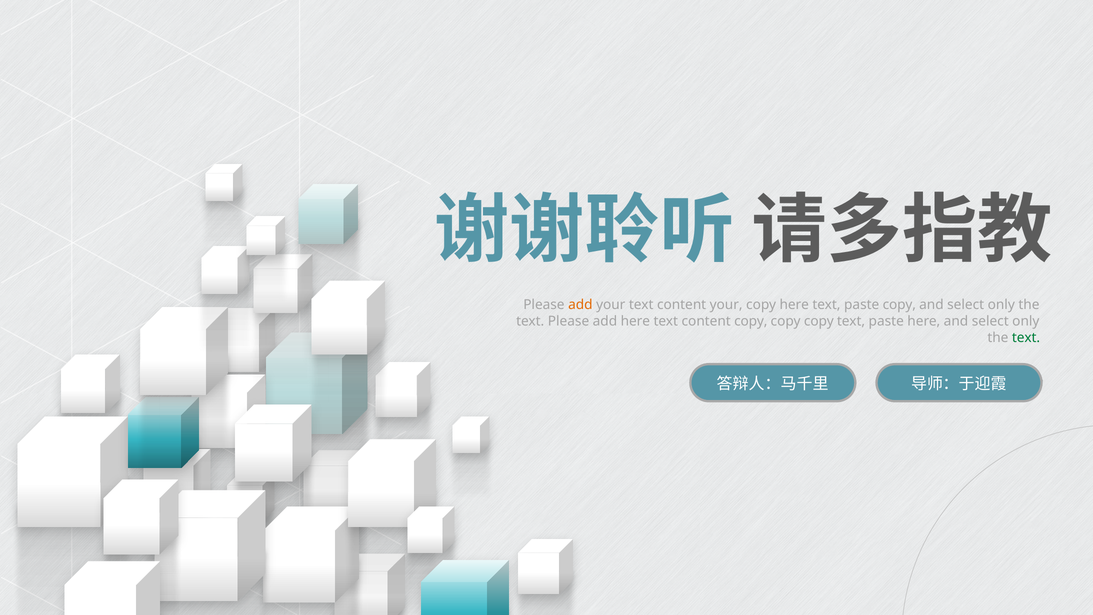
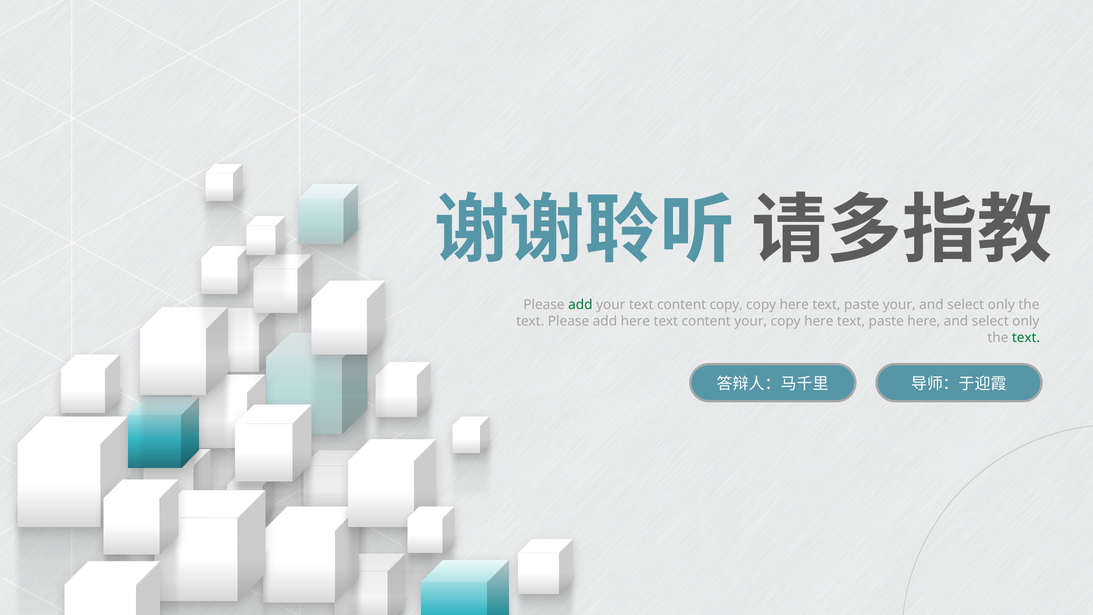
add colour: orange -> green (580, 305)
content your: your -> copy (726, 305)
paste copy: copy -> your (899, 305)
content copy: copy -> your (751, 321)
copy: copy -> here (819, 321)
